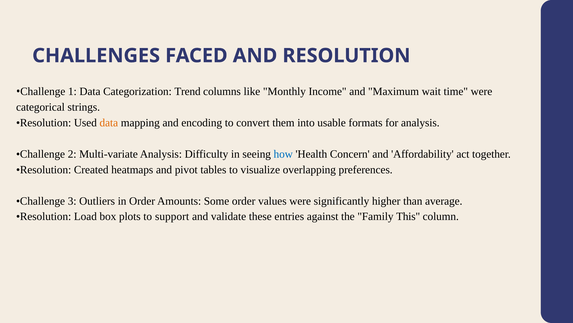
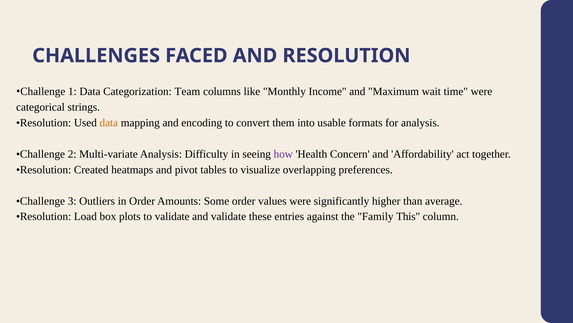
Trend: Trend -> Team (187, 91)
how colour: blue -> purple (283, 154)
to support: support -> validate (172, 216)
